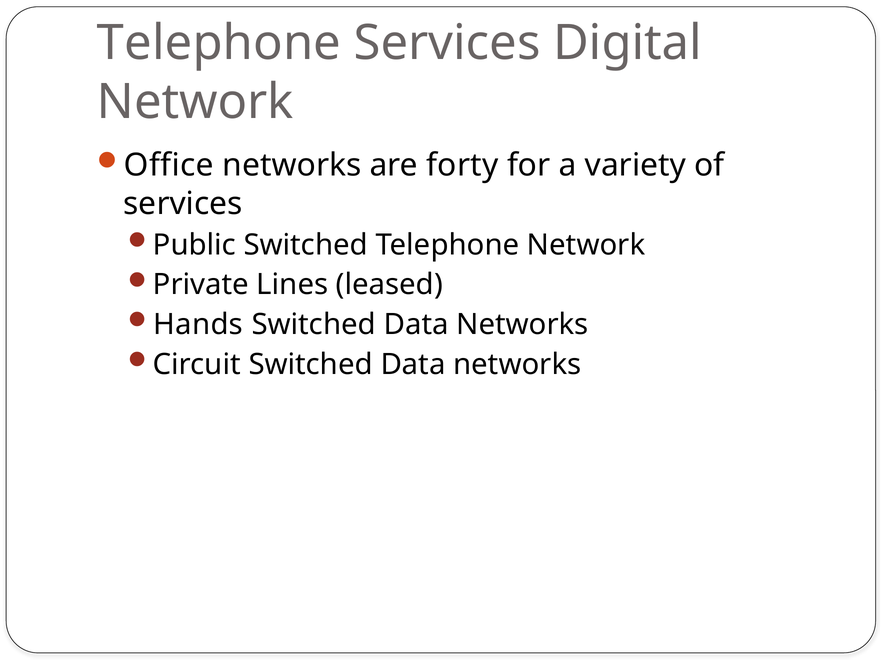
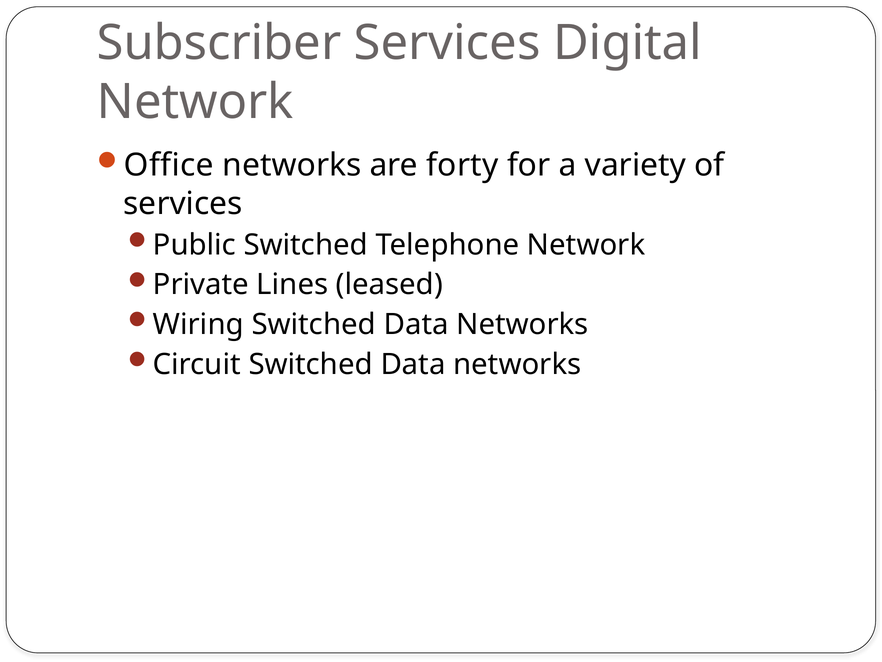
Telephone: Telephone -> Subscriber (219, 43)
Hands: Hands -> Wiring (198, 324)
